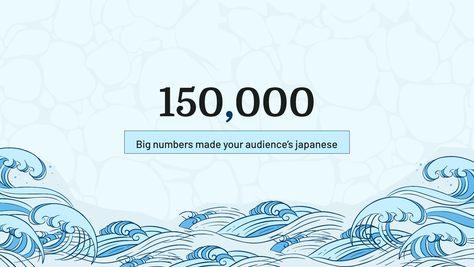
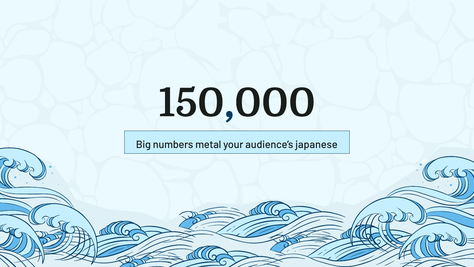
made: made -> metal (208, 144)
